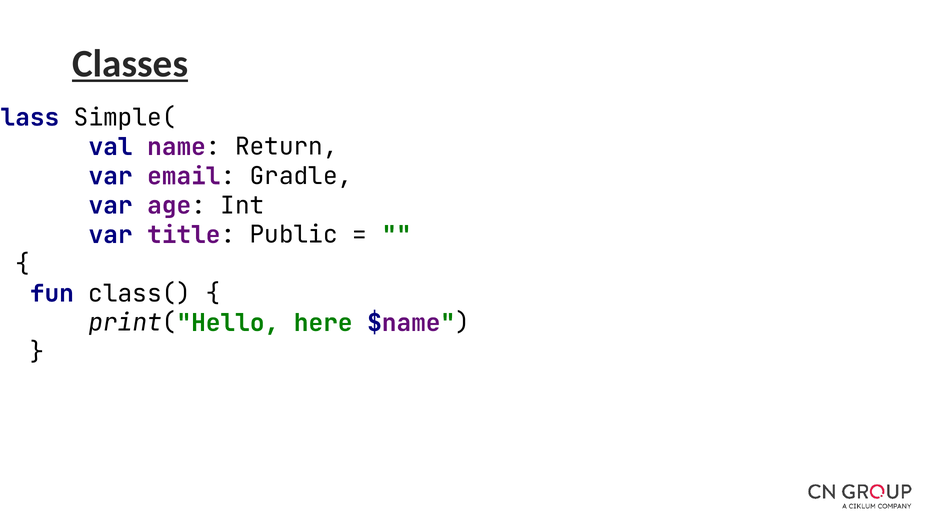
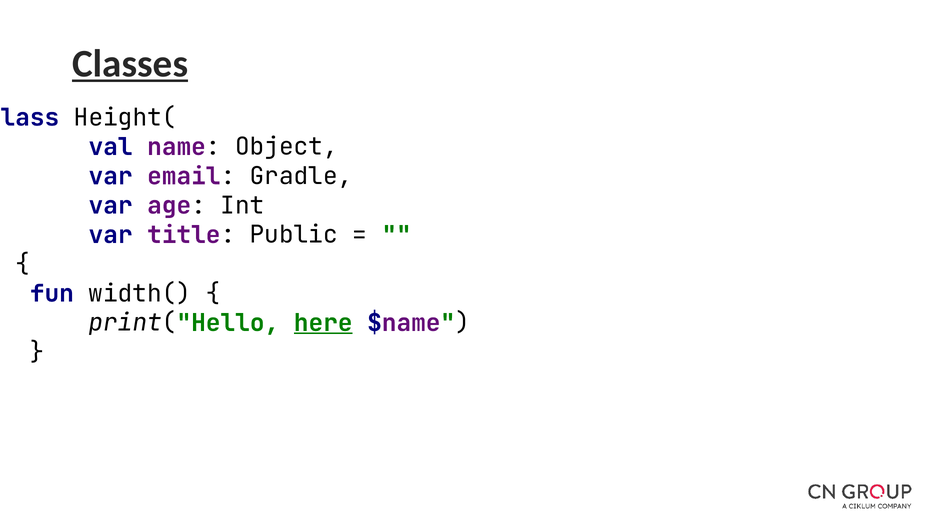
Simple(: Simple( -> Height( (125, 117)
Return: Return -> Object (286, 147)
class(: class( -> width( (140, 293)
here underline: none -> present (323, 323)
